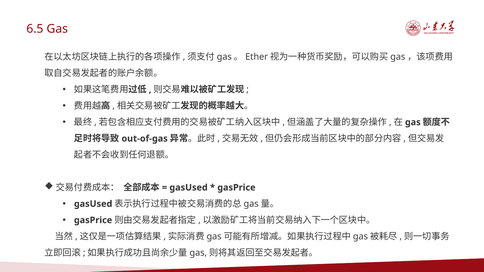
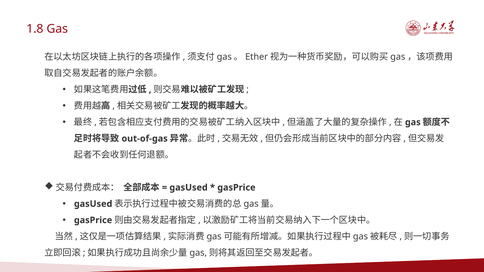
6.5: 6.5 -> 1.8 (35, 29)
